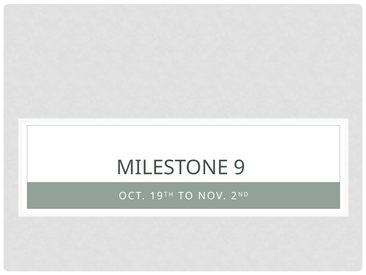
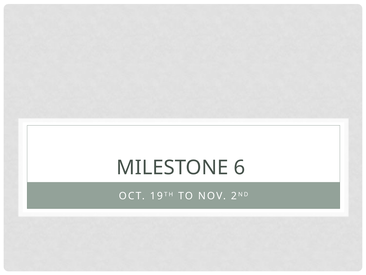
9: 9 -> 6 (239, 167)
